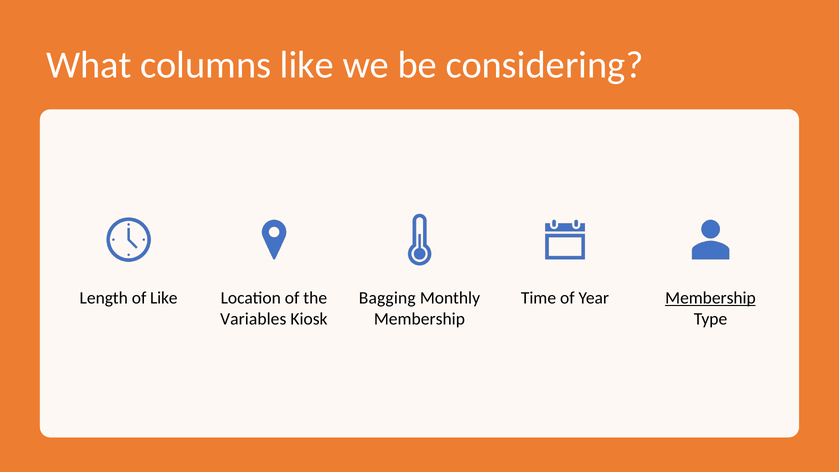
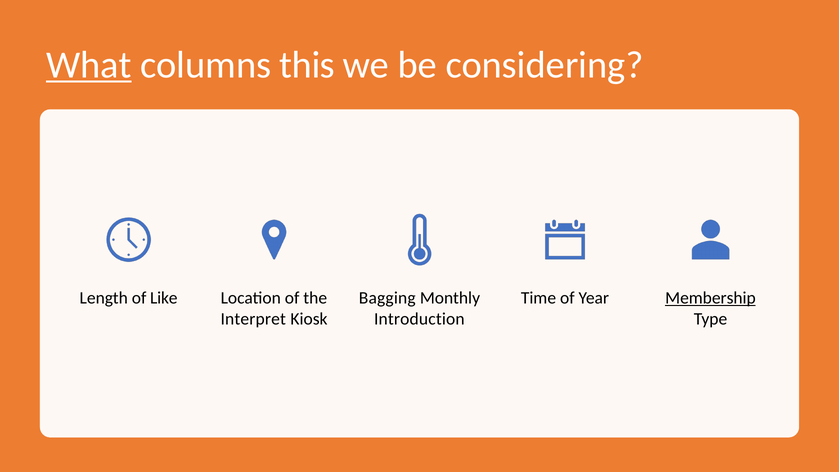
What underline: none -> present (89, 65)
columns like: like -> this (307, 65)
Variables: Variables -> Interpret (253, 319)
Membership: Membership -> Introduction (419, 319)
